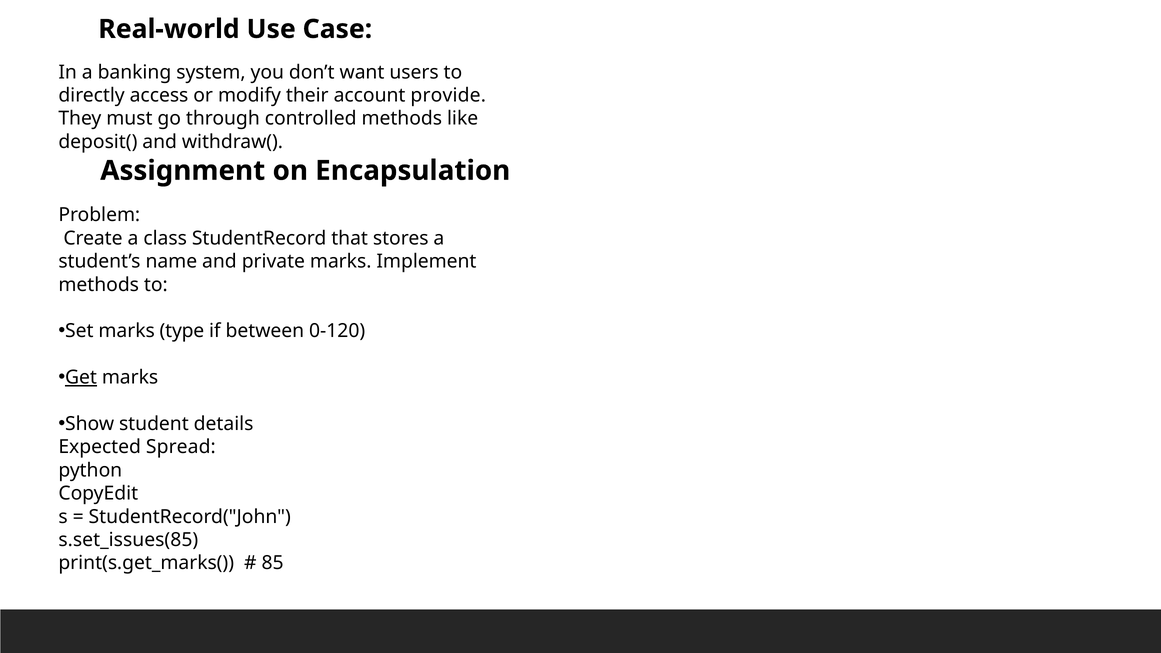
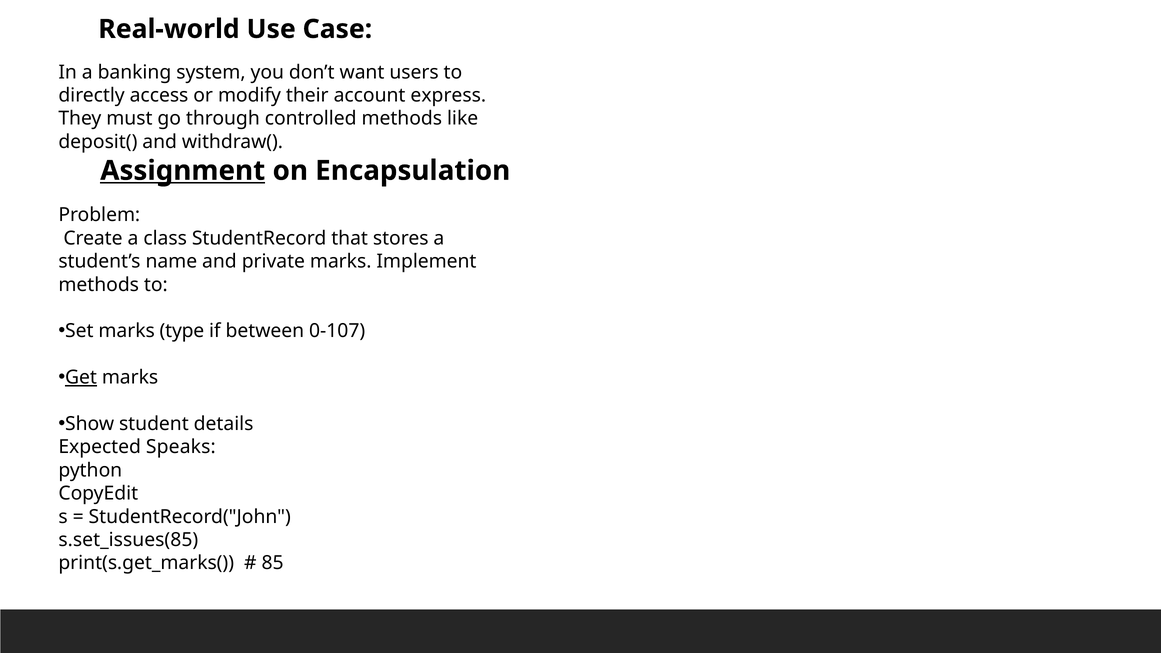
provide: provide -> express (448, 95)
Assignment underline: none -> present (183, 171)
0-120: 0-120 -> 0-107 (337, 331)
Spread: Spread -> Speaks (181, 447)
